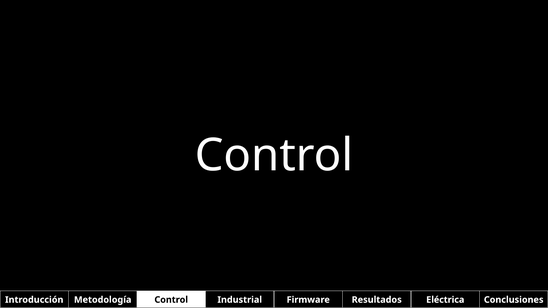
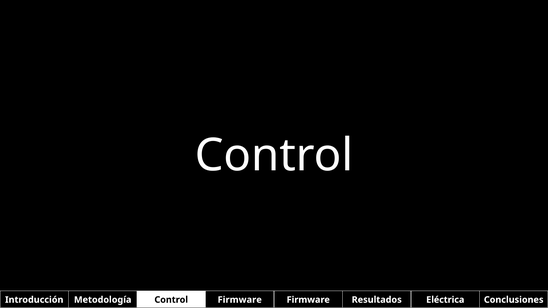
Control Industrial: Industrial -> Firmware (240, 300)
